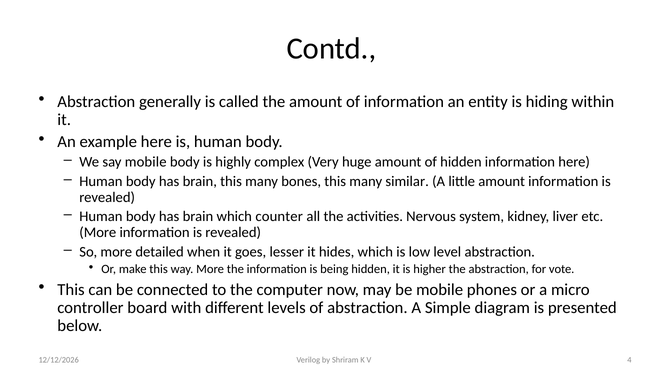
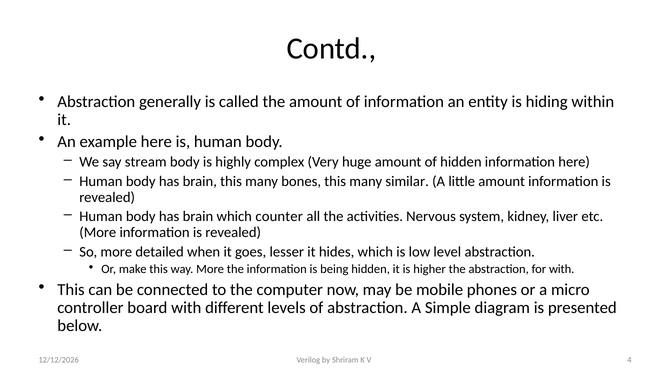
say mobile: mobile -> stream (146, 162)
for vote: vote -> with (562, 269)
